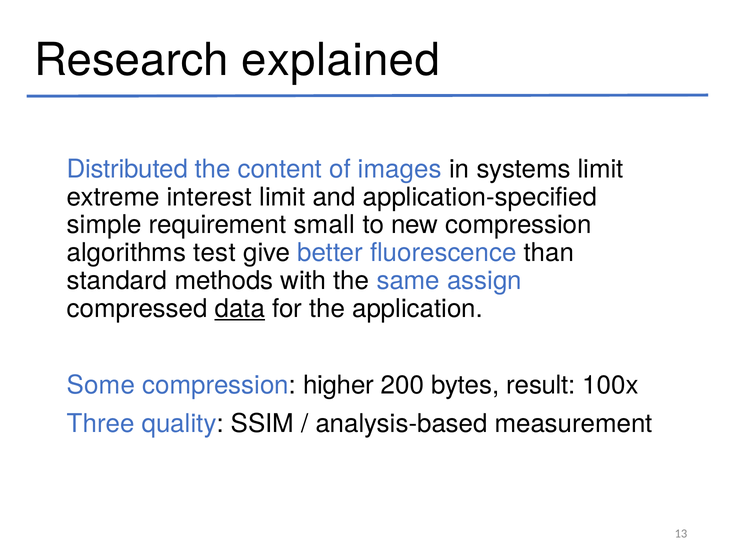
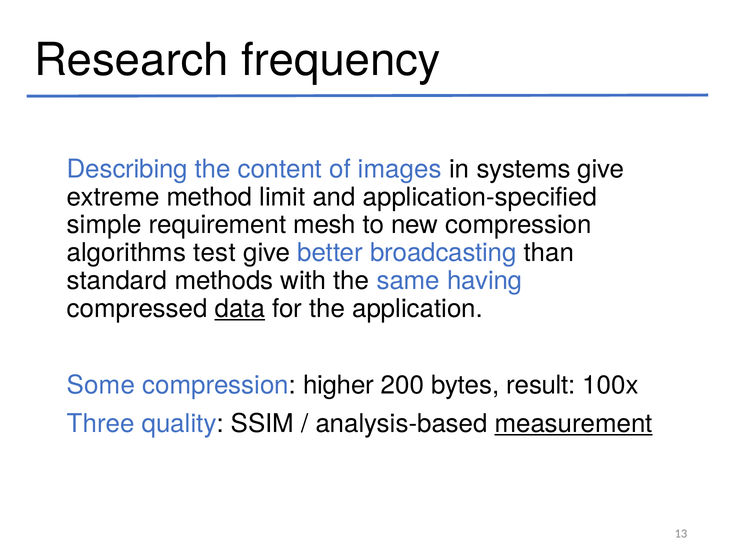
explained: explained -> frequency (341, 60)
Distributed: Distributed -> Describing (127, 169)
systems limit: limit -> give (601, 169)
interest: interest -> method (209, 197)
small: small -> mesh (325, 225)
fluorescence: fluorescence -> broadcasting (443, 253)
assign: assign -> having (485, 281)
measurement underline: none -> present (574, 424)
